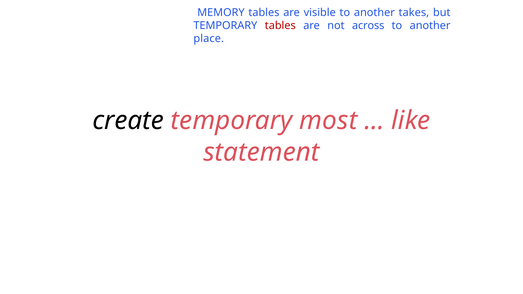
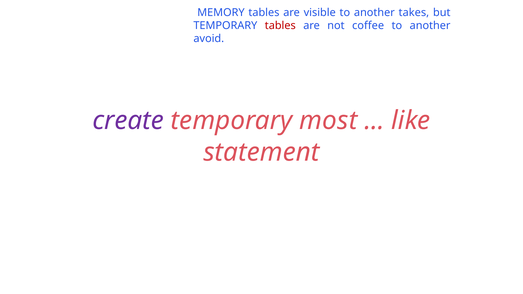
across: across -> coffee (368, 26)
place: place -> avoid (209, 39)
create colour: black -> purple (128, 121)
